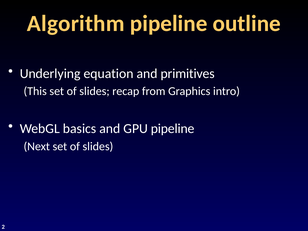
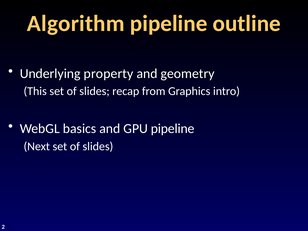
equation: equation -> property (109, 74)
primitives: primitives -> geometry (188, 74)
